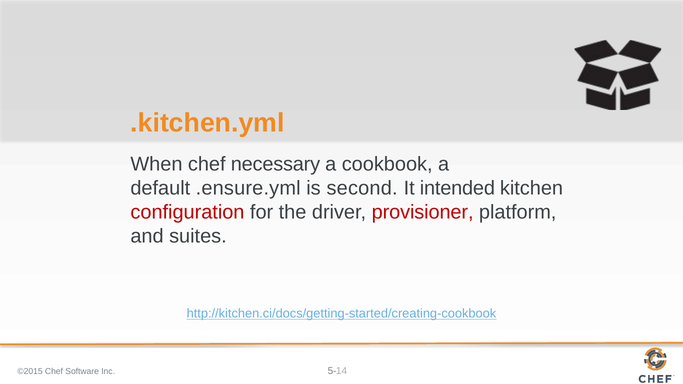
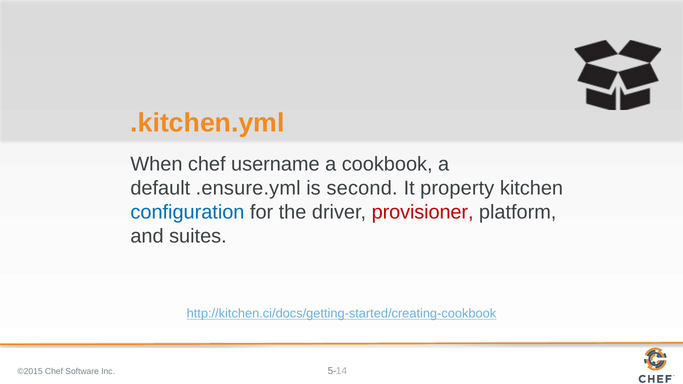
necessary: necessary -> username (275, 164)
intended: intended -> property (457, 188)
configuration colour: red -> blue (187, 212)
